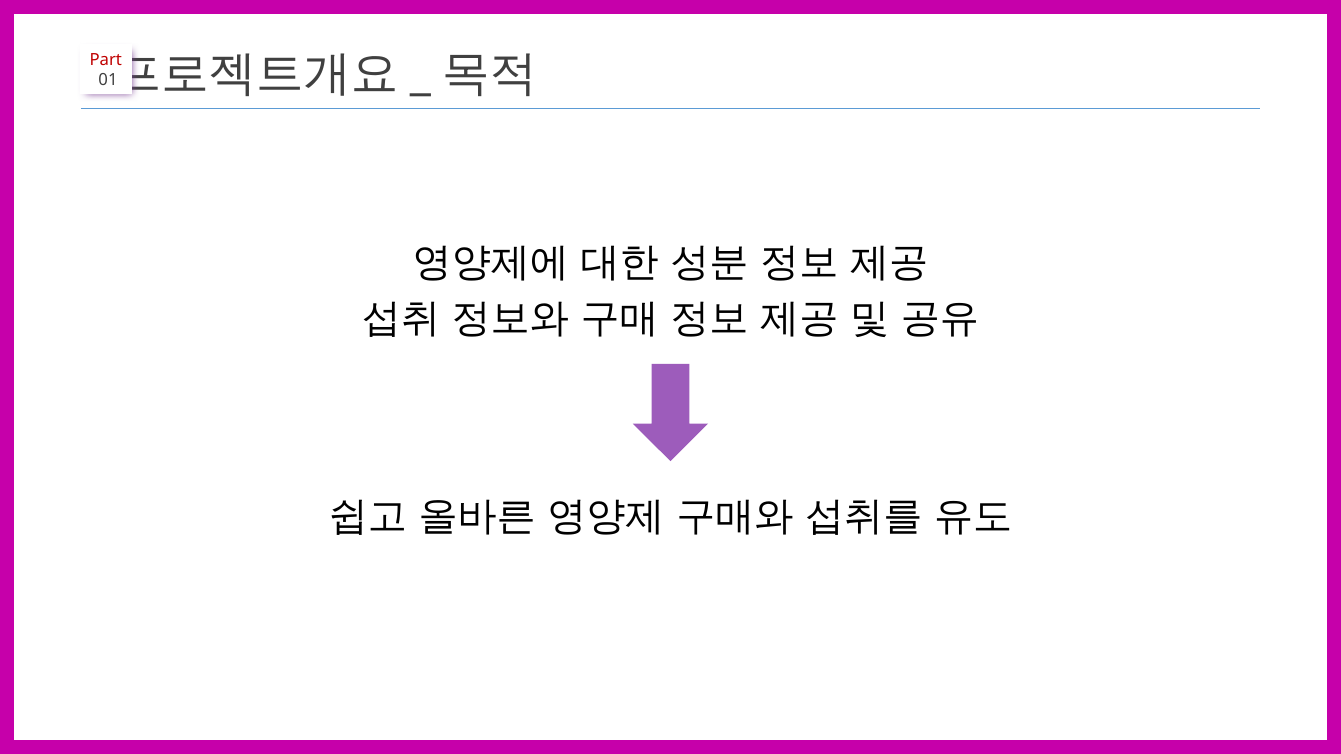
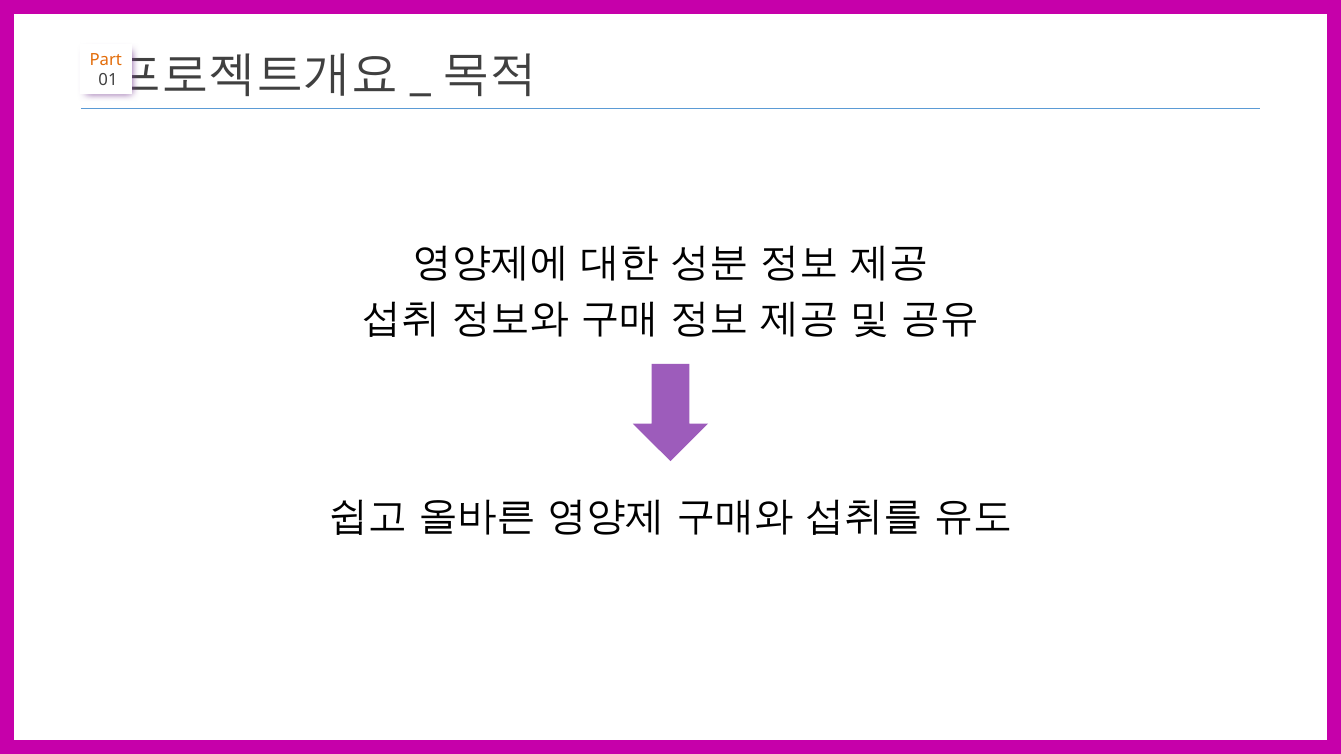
Part colour: red -> orange (106, 60)
